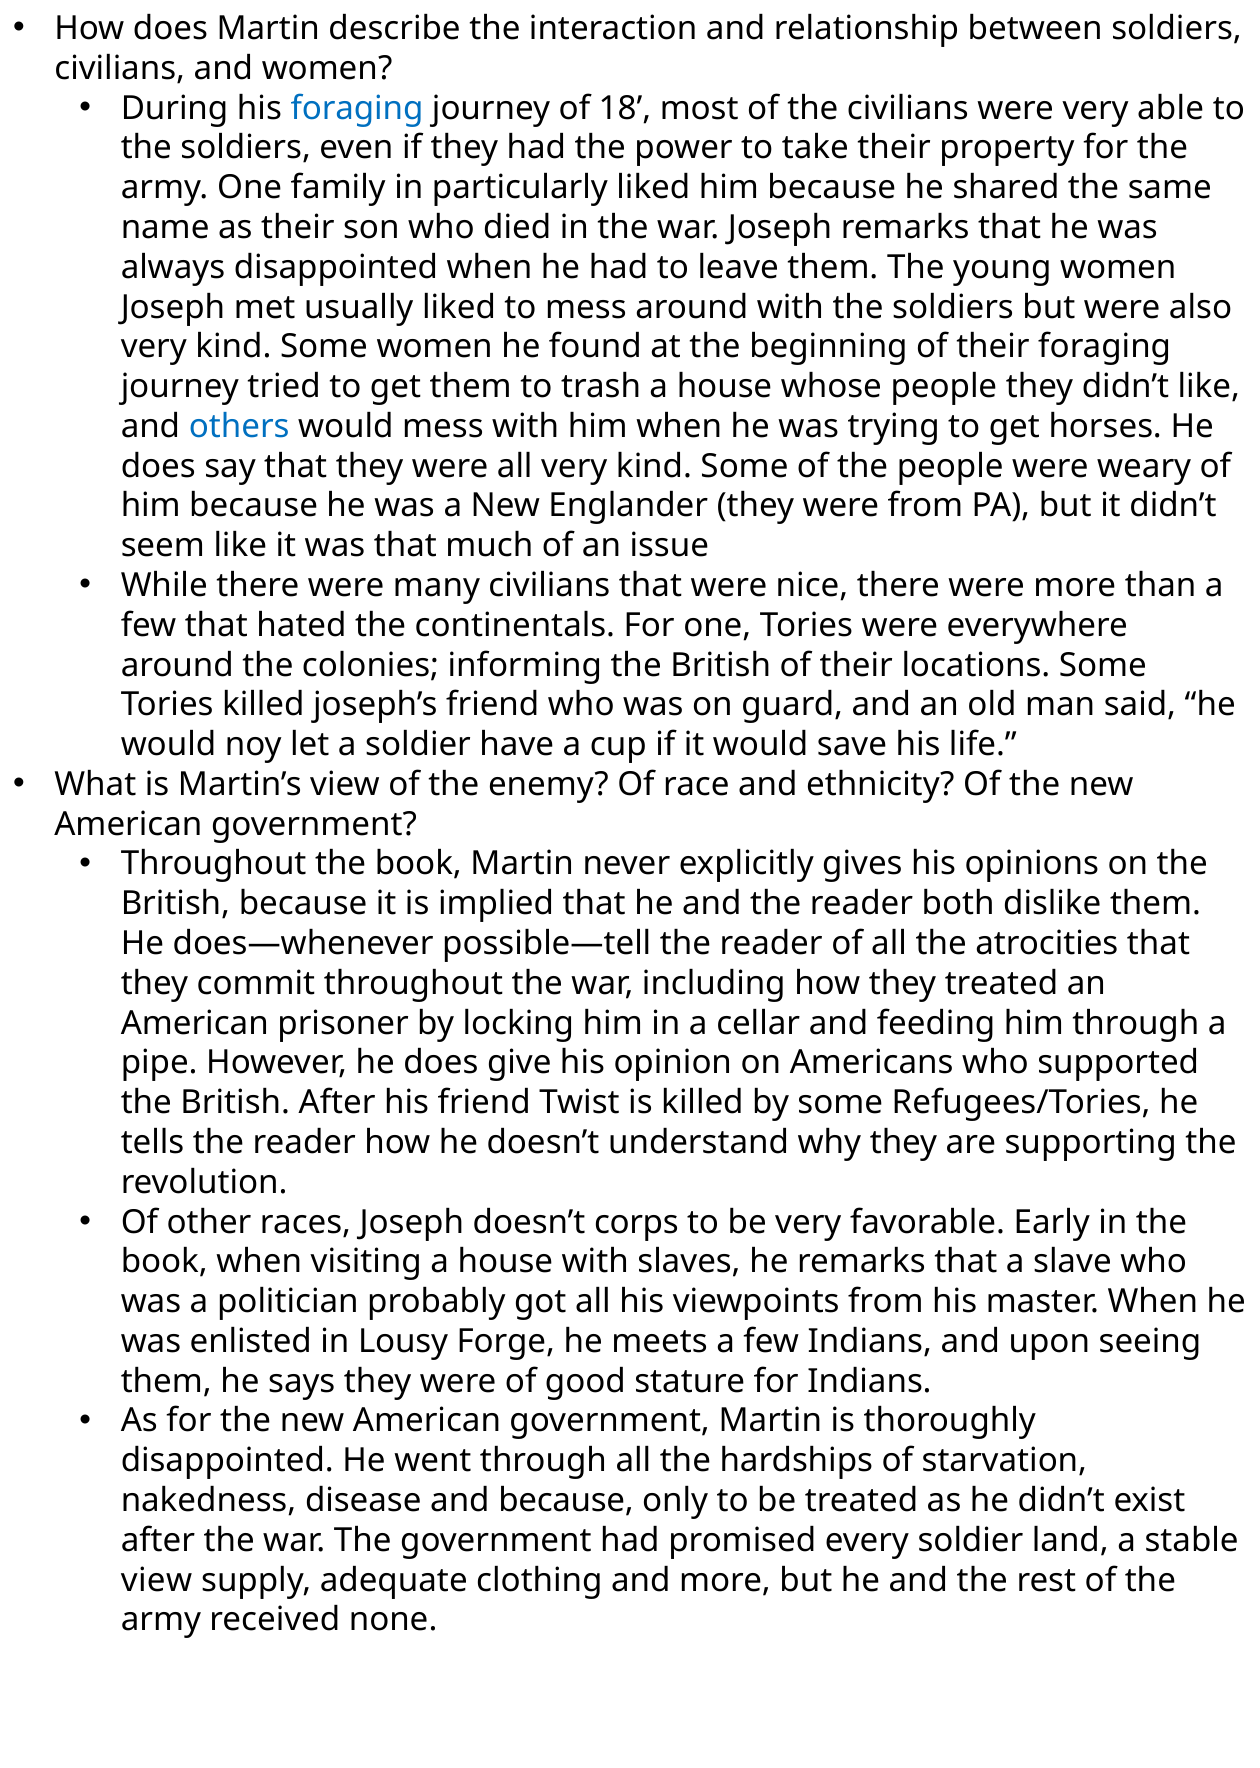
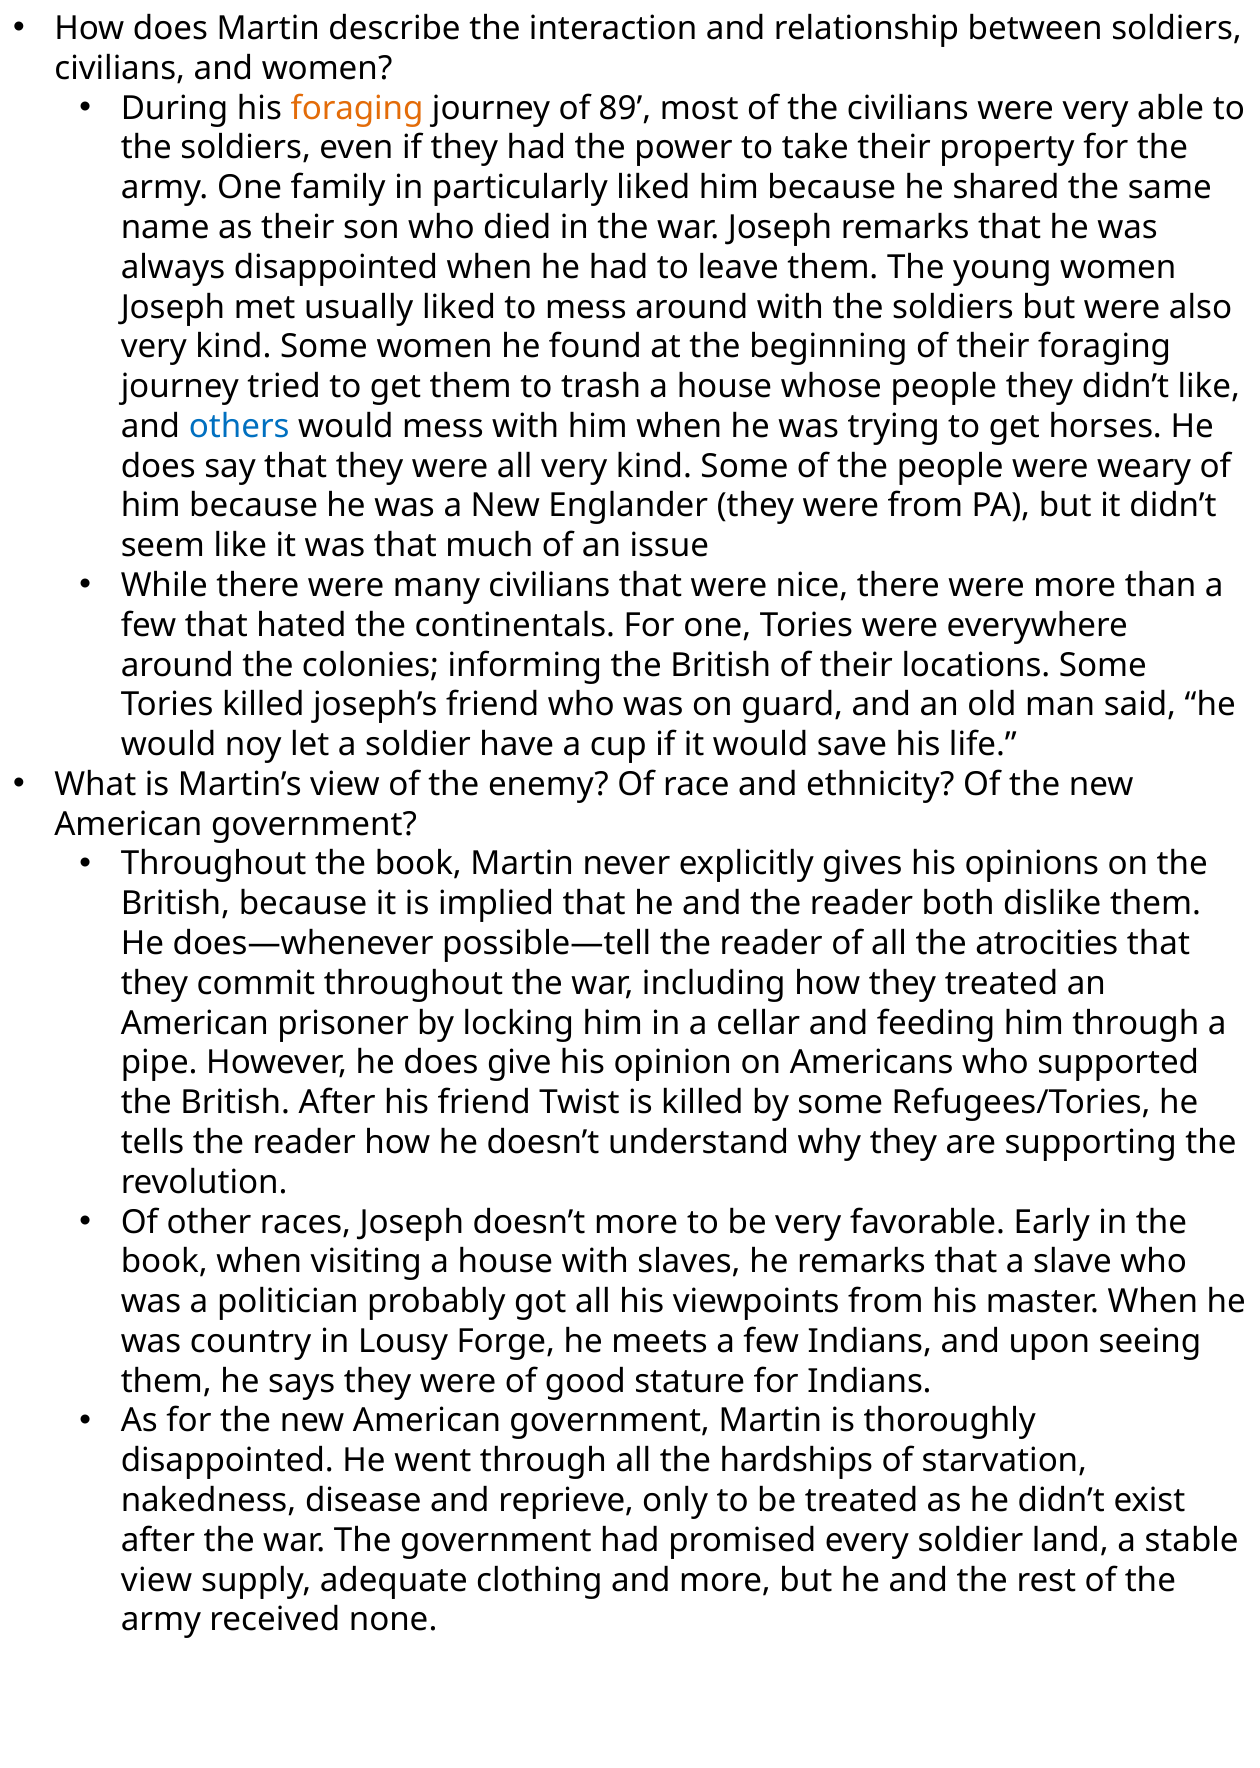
foraging colour: blue -> orange (357, 108)
18: 18 -> 89 (625, 108)
doesn’t corps: corps -> more (636, 1222)
enlisted: enlisted -> country (251, 1342)
and because: because -> reprieve (566, 1501)
